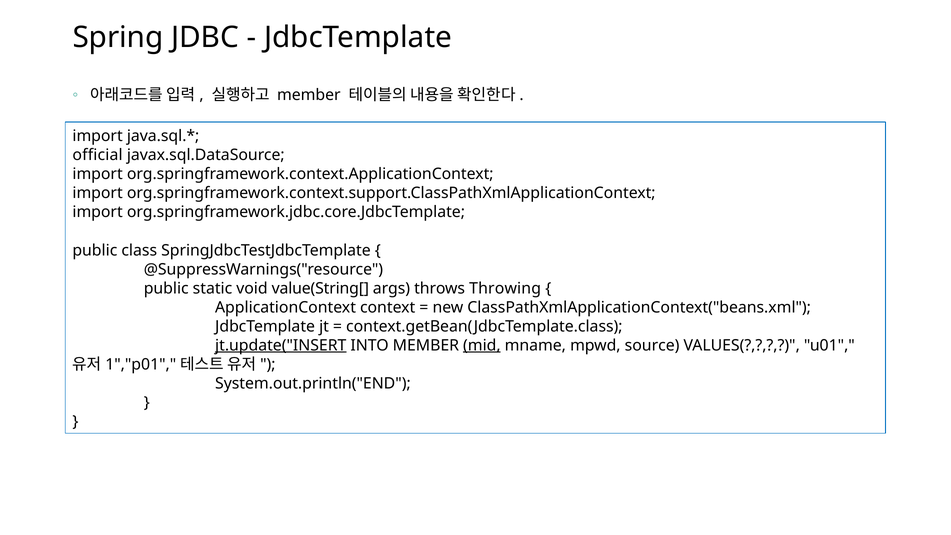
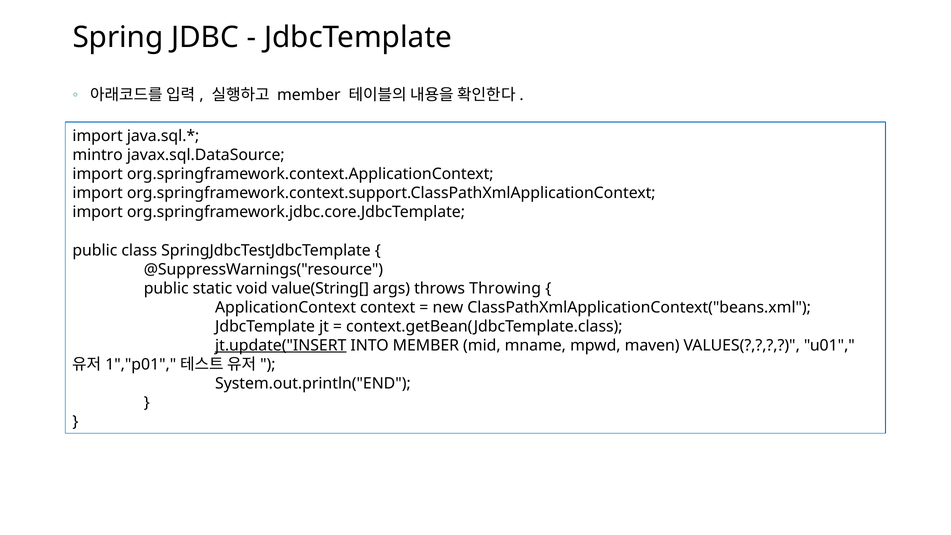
official: official -> mintro (98, 155)
mid underline: present -> none (482, 345)
source: source -> maven (652, 345)
